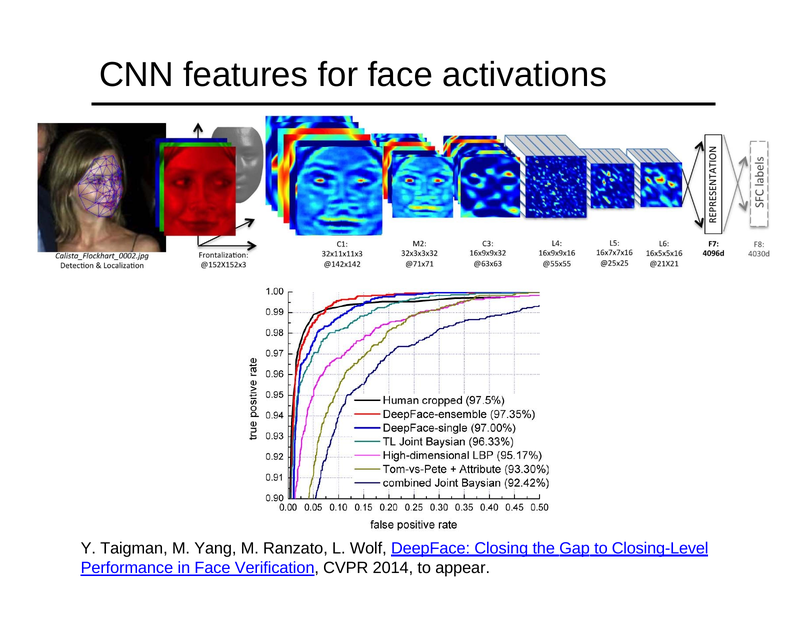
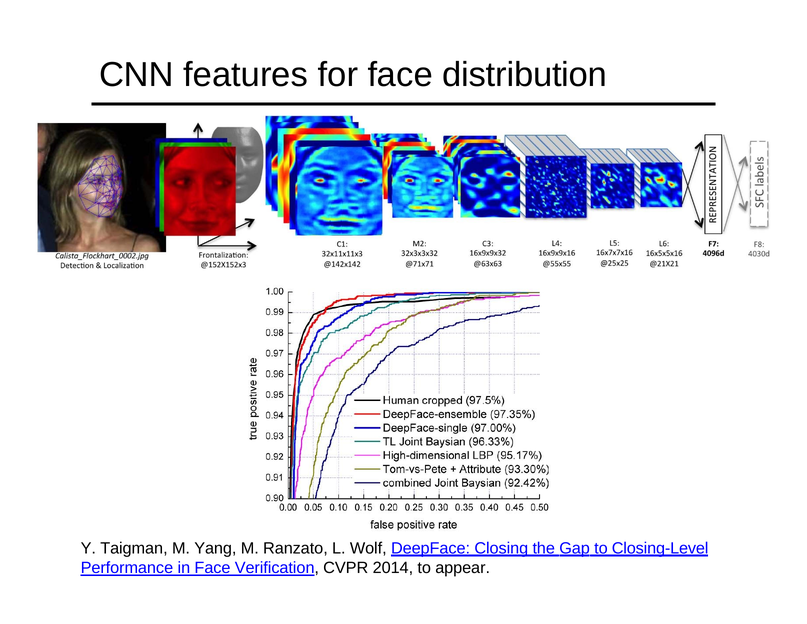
activations: activations -> distribution (525, 75)
